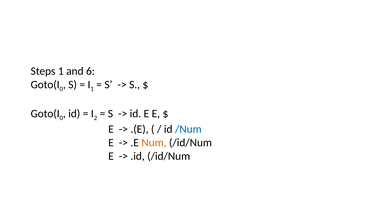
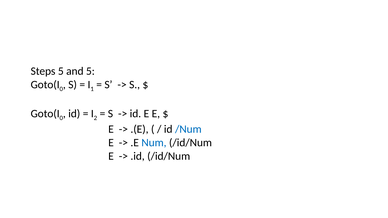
Steps 1: 1 -> 5 (61, 71)
and 6: 6 -> 5 (90, 71)
Num colour: orange -> blue (154, 143)
